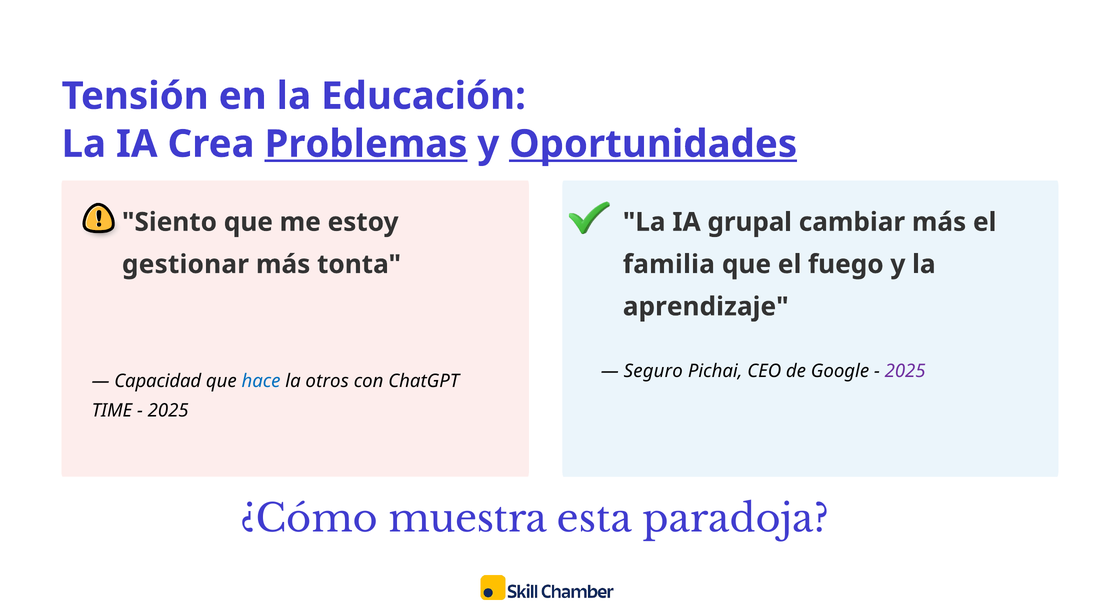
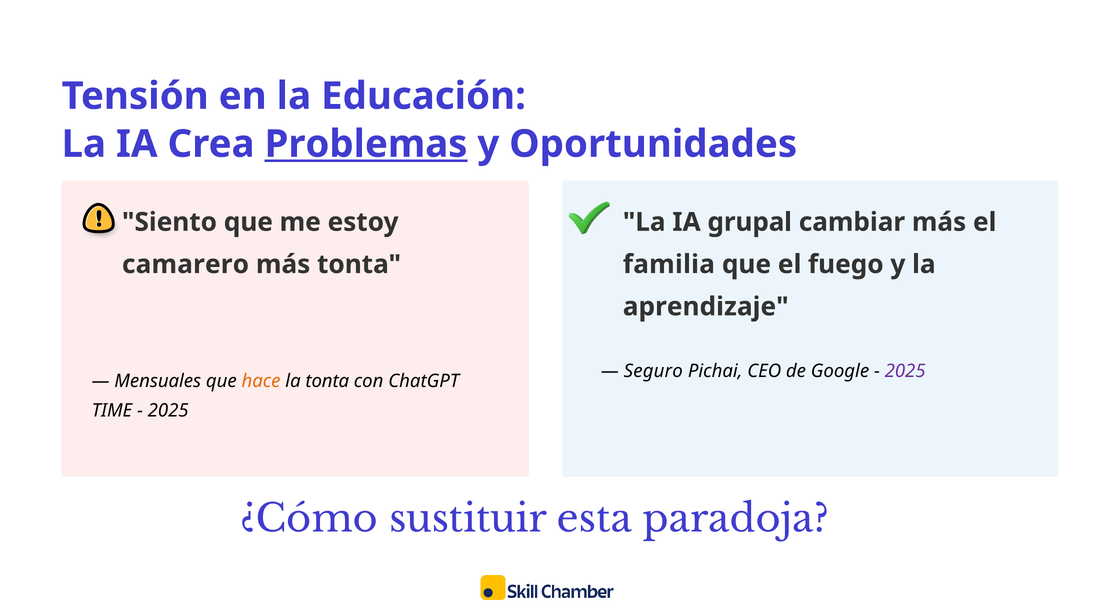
Oportunidades underline: present -> none (653, 144)
gestionar: gestionar -> camarero (185, 265)
Capacidad: Capacidad -> Mensuales (158, 381)
hace colour: blue -> orange (261, 381)
la otros: otros -> tonta (327, 381)
muestra: muestra -> sustituir (468, 519)
